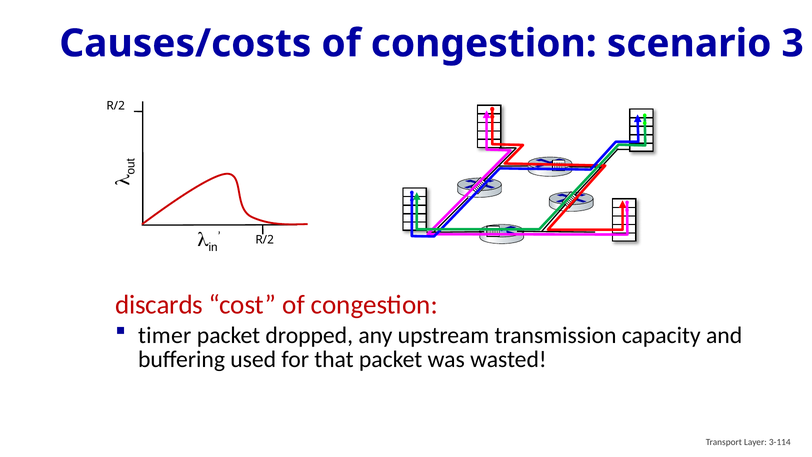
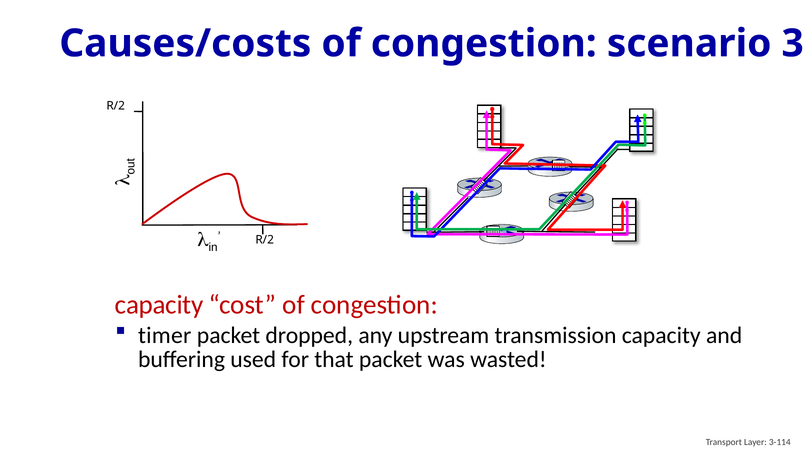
discards: discards -> capacity (159, 304)
